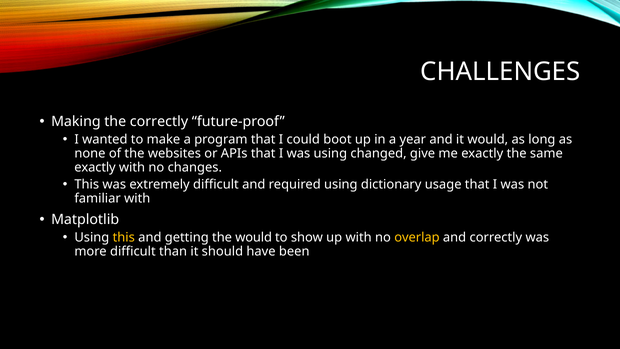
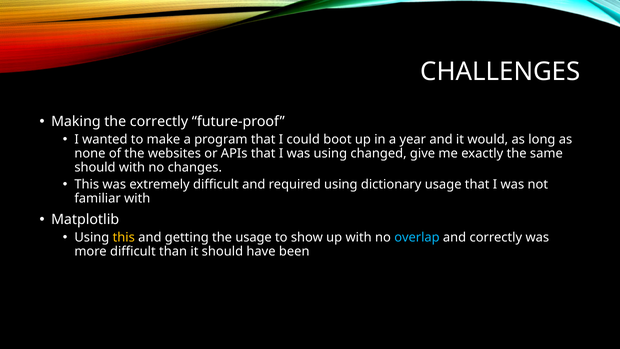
exactly: exactly -> should (95, 167)
the would: would -> usage (254, 237)
overlap colour: yellow -> light blue (417, 237)
